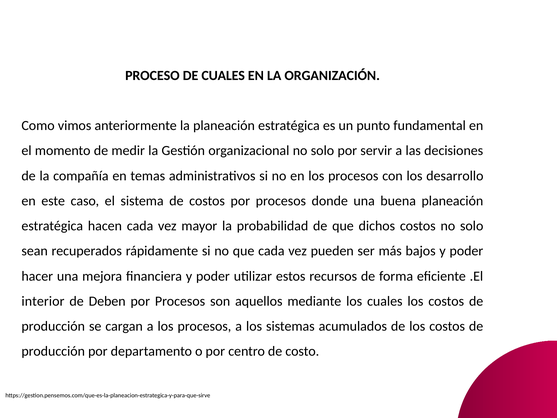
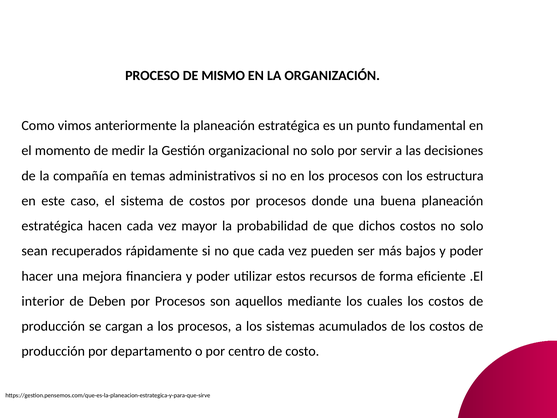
DE CUALES: CUALES -> MISMO (223, 75)
desarrollo: desarrollo -> estructura (455, 176)
